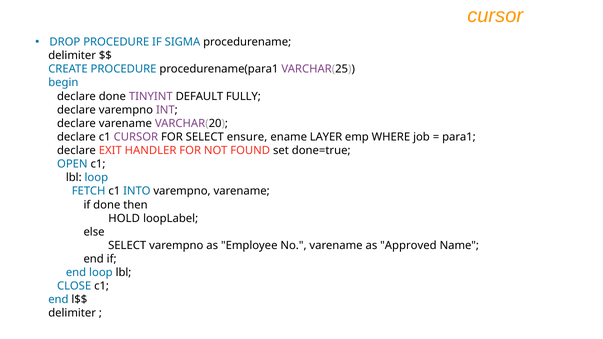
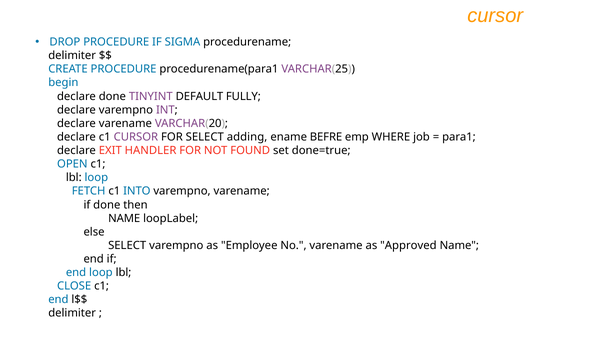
ensure: ensure -> adding (247, 137)
LAYER: LAYER -> BEFRE (326, 137)
HOLD: HOLD -> NAME (124, 218)
